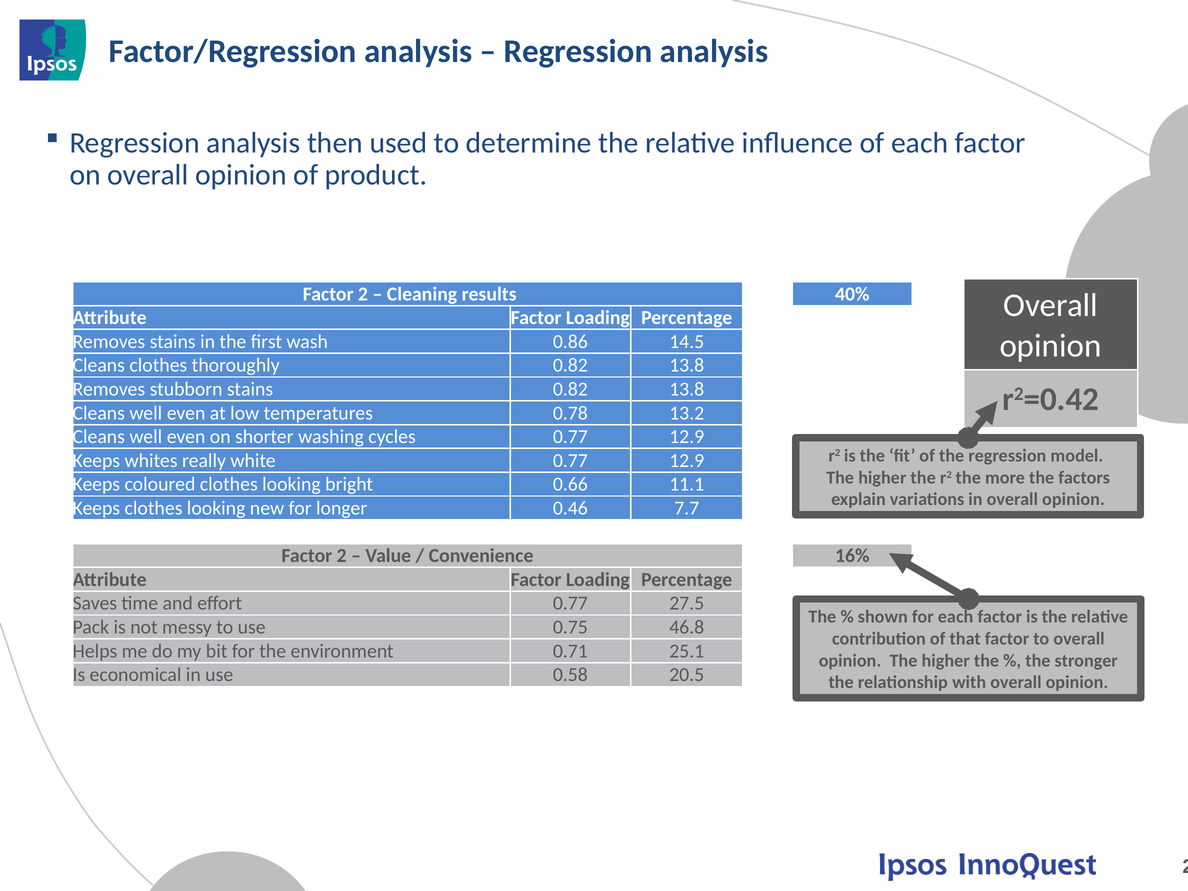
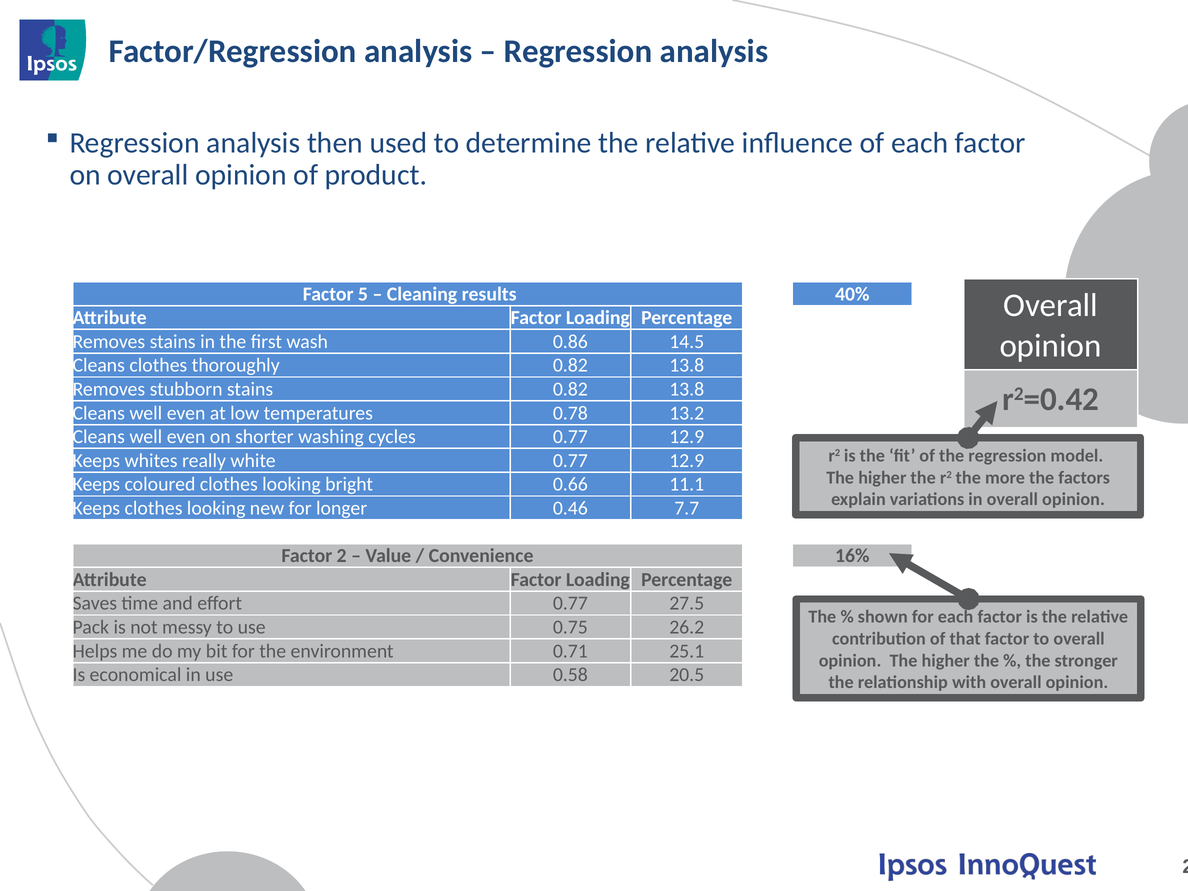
2: 2 -> 5 (363, 294)
46.8: 46.8 -> 26.2 (687, 627)
